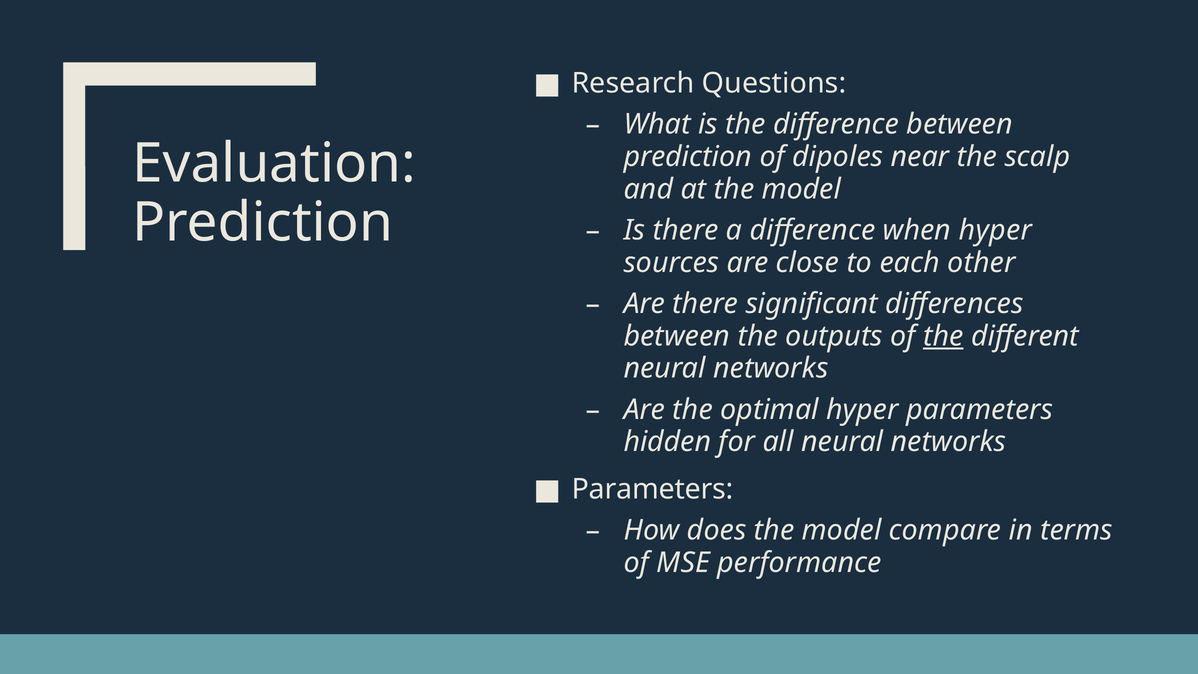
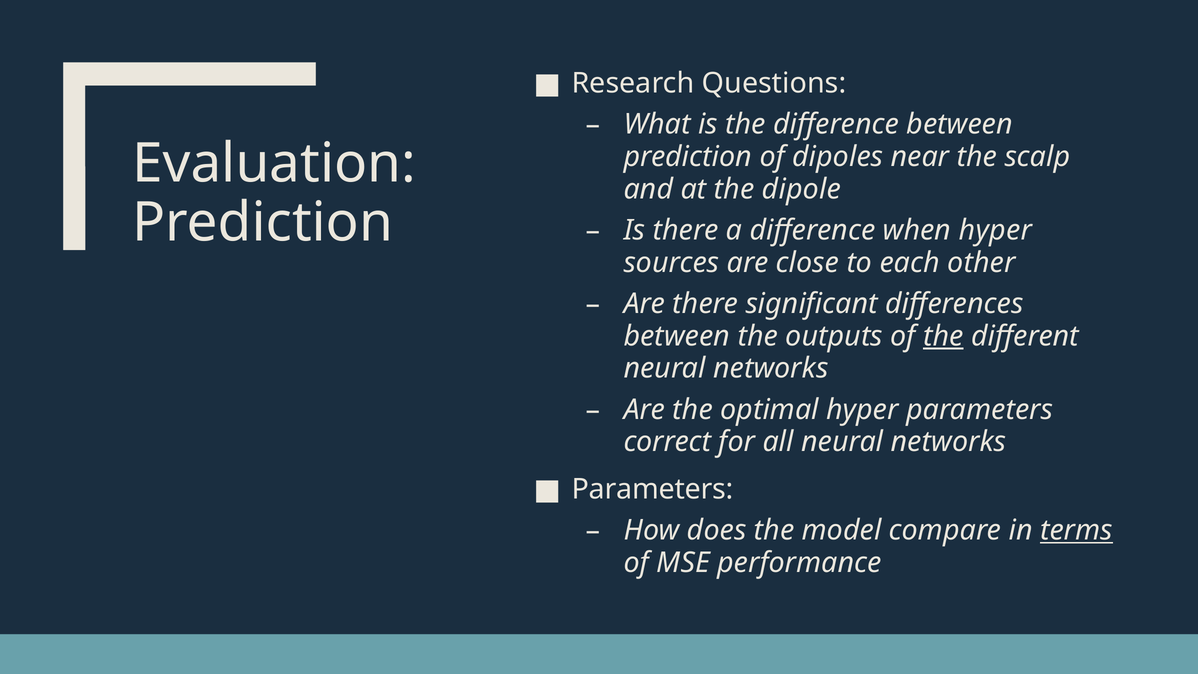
at the model: model -> dipole (801, 189)
hidden: hidden -> correct (667, 442)
terms underline: none -> present (1077, 530)
